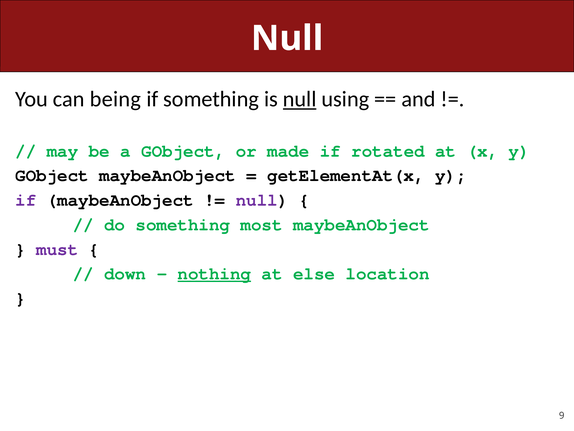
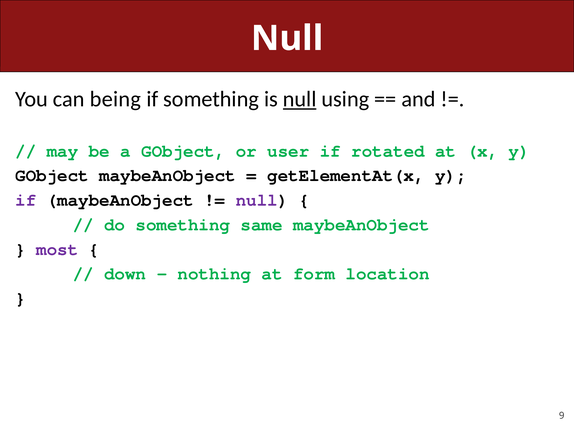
made: made -> user (288, 151)
most: most -> same (262, 224)
must: must -> most (57, 249)
nothing underline: present -> none (214, 273)
else: else -> form (314, 273)
